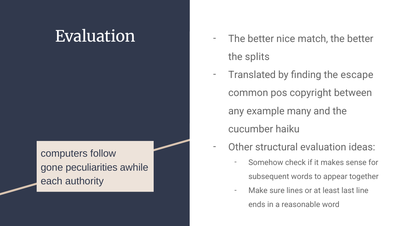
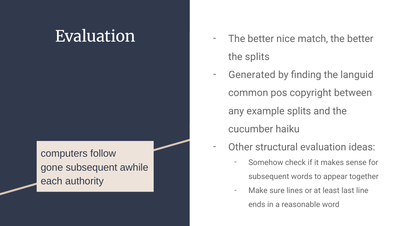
Translated: Translated -> Generated (252, 75)
escape: escape -> languid (357, 75)
example many: many -> splits (299, 111)
gone peculiarities: peculiarities -> subsequent (92, 167)
